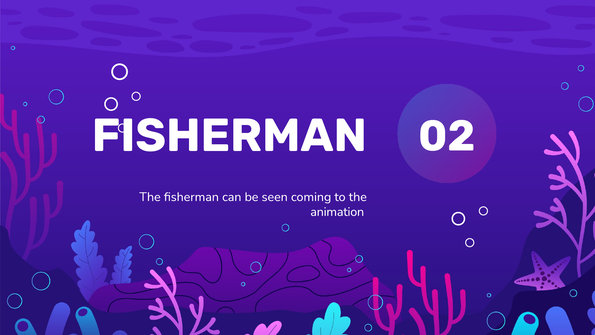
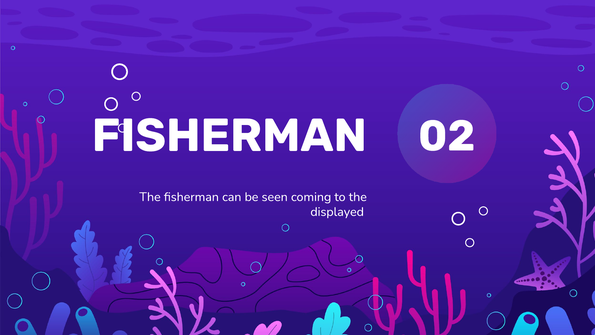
animation: animation -> displayed (337, 212)
